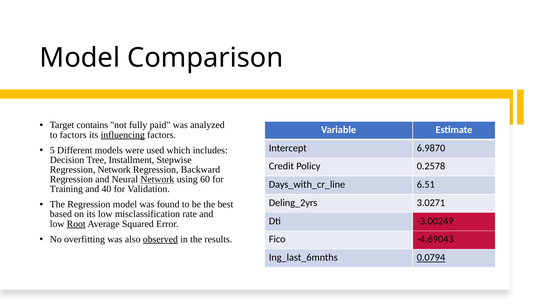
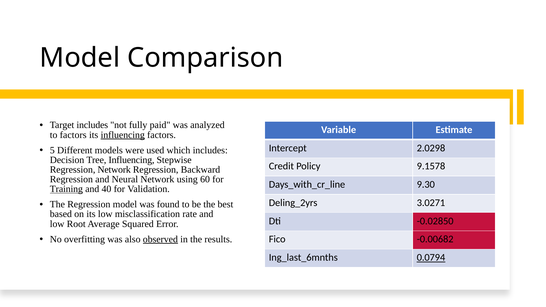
Target contains: contains -> includes (92, 125)
6.9870: 6.9870 -> 2.0298 (431, 148)
Tree Installment: Installment -> Influencing (132, 160)
0.2578: 0.2578 -> 9.1578 (431, 166)
Network underline: present -> none (157, 179)
6.51: 6.51 -> 9.30 (426, 185)
Training underline: none -> present (66, 189)
-3.00249: -3.00249 -> -0.02850 (435, 221)
Root underline: present -> none (76, 224)
-4.69043: -4.69043 -> -0.00682 (435, 239)
